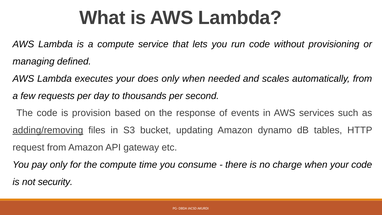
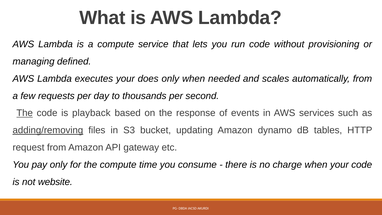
The underline: none -> present (25, 113)
provision: provision -> playback (91, 113)
security: security -> website (55, 182)
